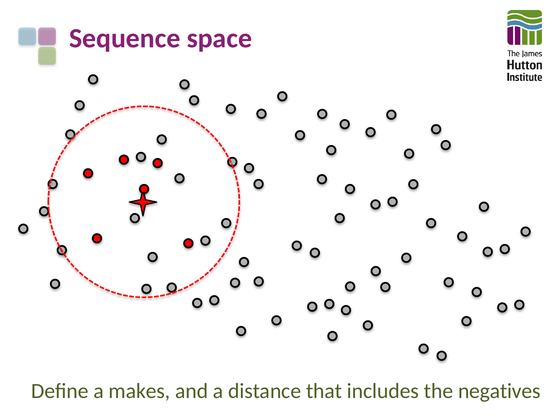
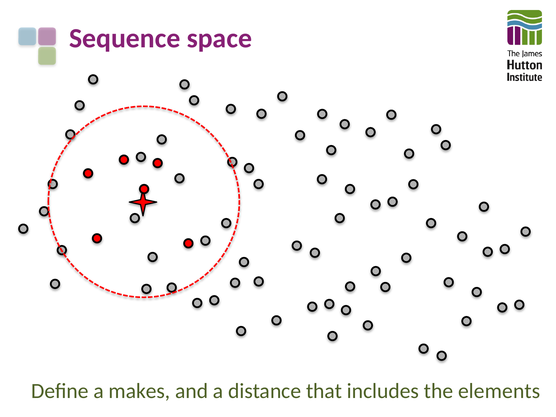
negatives: negatives -> elements (499, 391)
